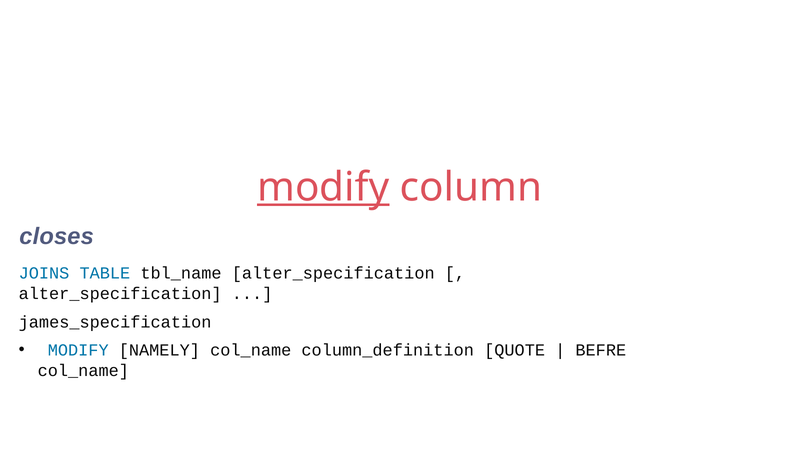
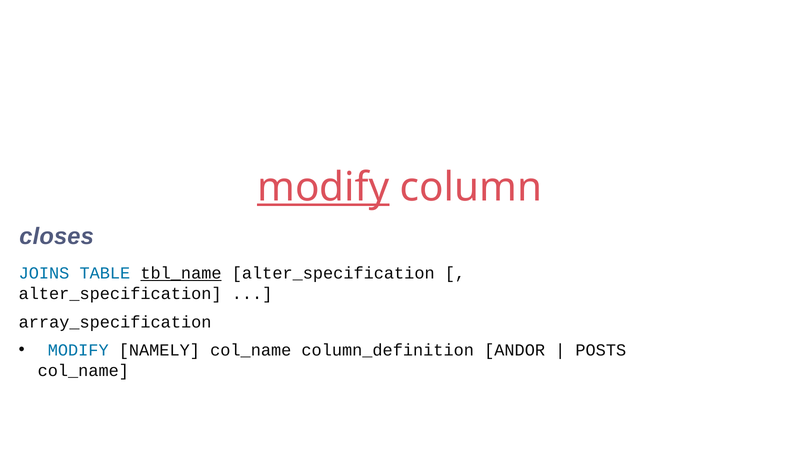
tbl_name underline: none -> present (181, 273)
james_specification: james_specification -> array_specification (115, 322)
QUOTE: QUOTE -> ANDOR (515, 350)
BEFRE: BEFRE -> POSTS (601, 350)
